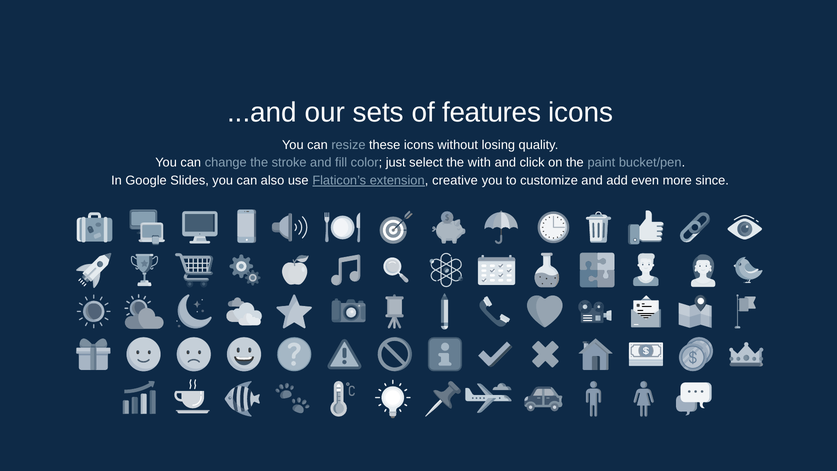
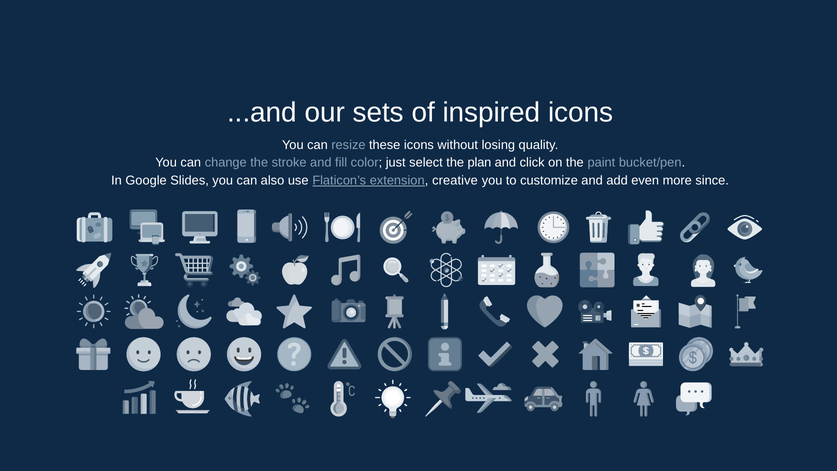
features: features -> inspired (491, 113)
with: with -> plan (479, 163)
